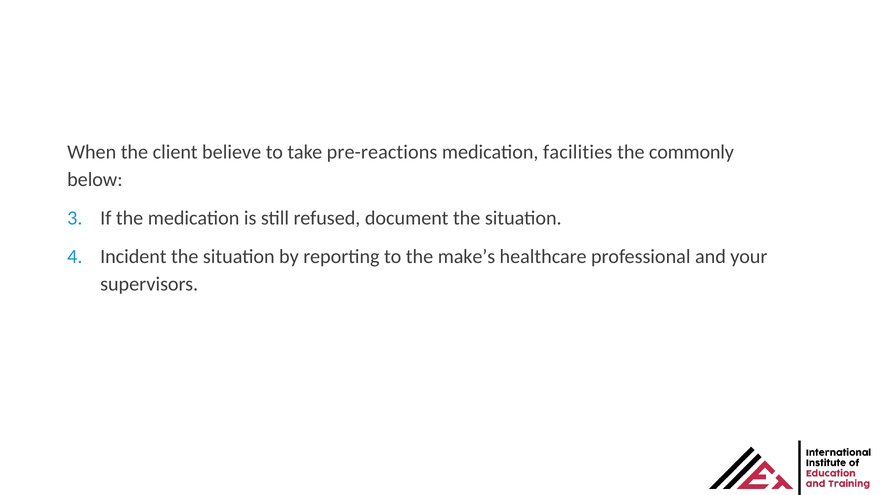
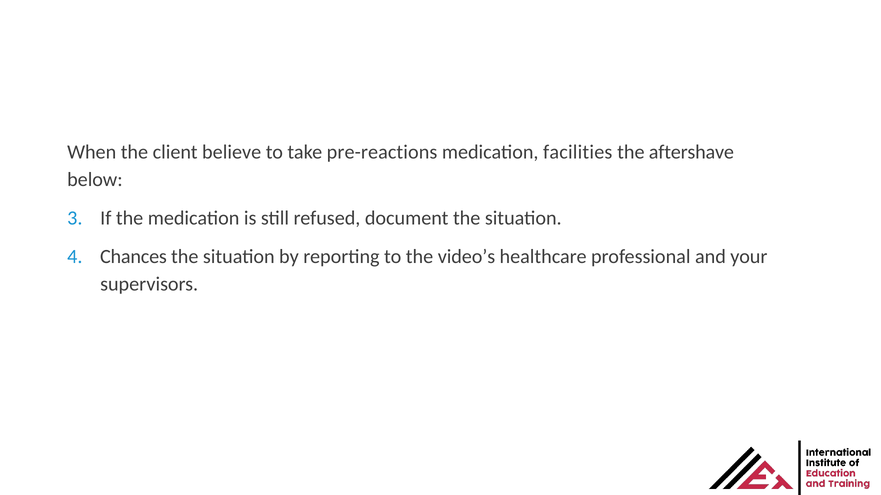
commonly: commonly -> aftershave (691, 152)
Incident: Incident -> Chances (133, 257)
make’s: make’s -> video’s (466, 257)
